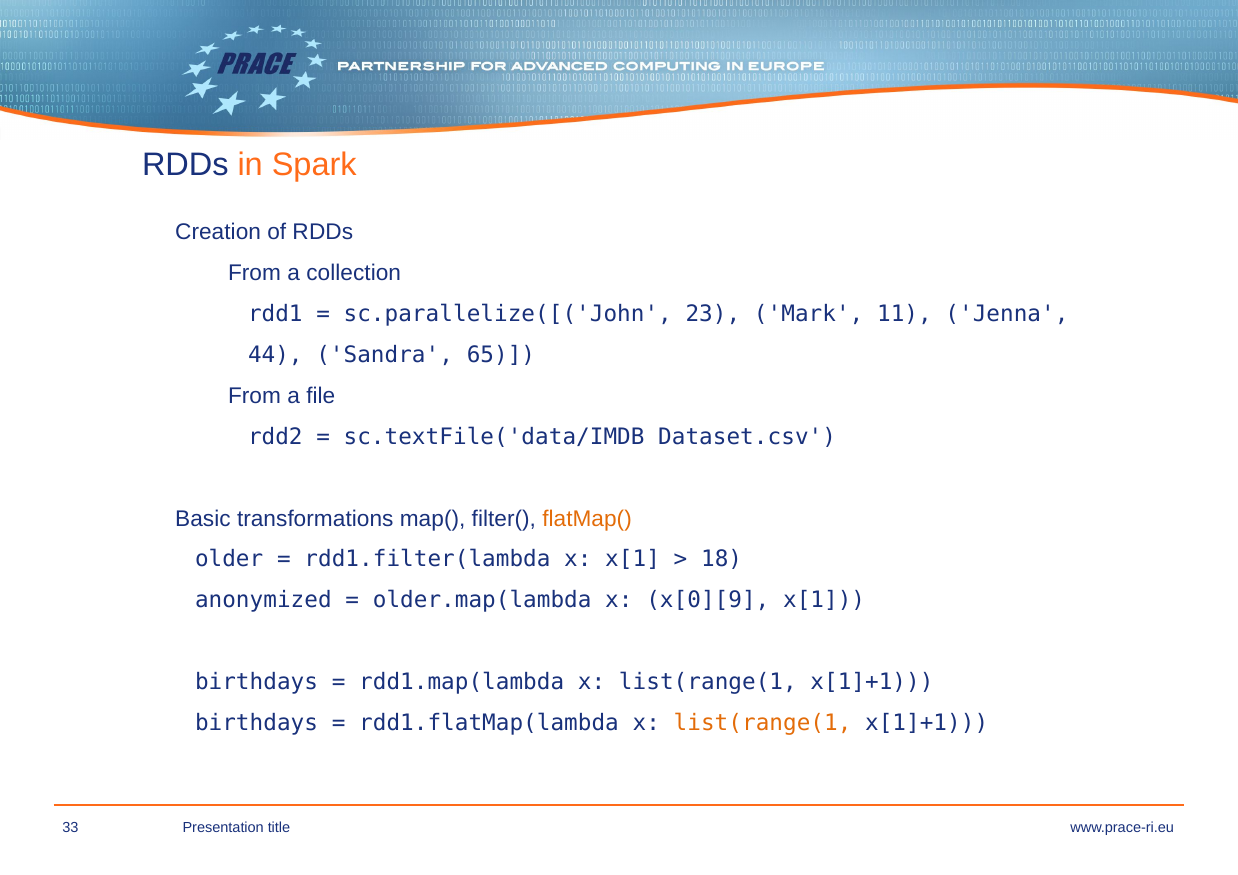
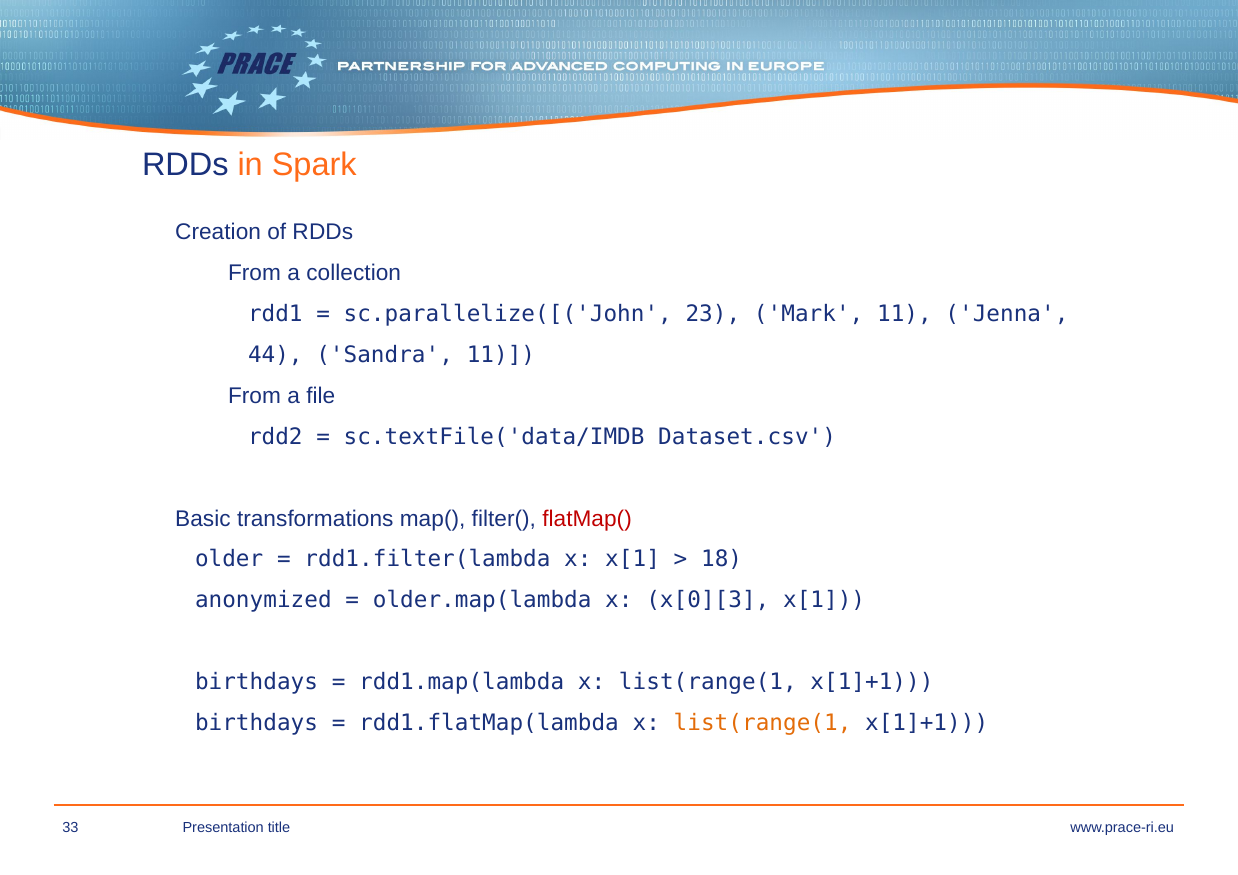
Sandra 65: 65 -> 11 (501, 355)
flatMap( colour: orange -> red (587, 519)
x[0][9: x[0][9 -> x[0][3 (708, 601)
